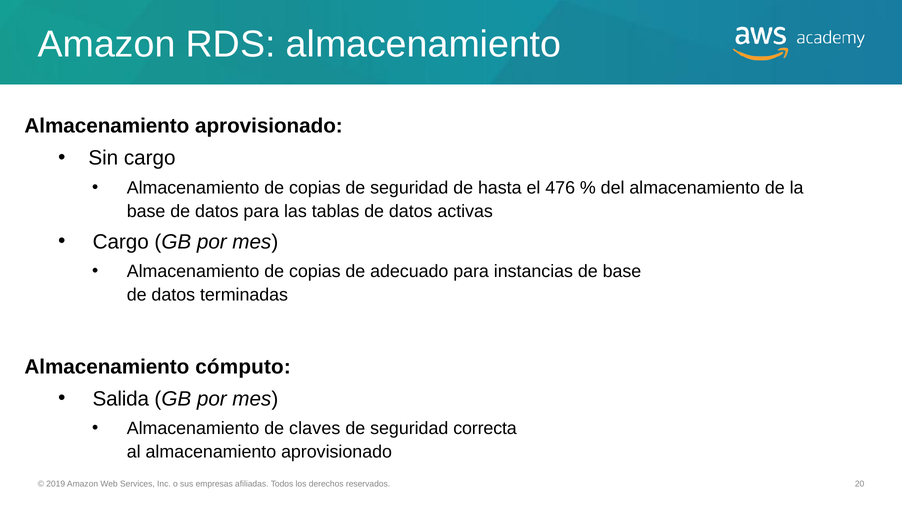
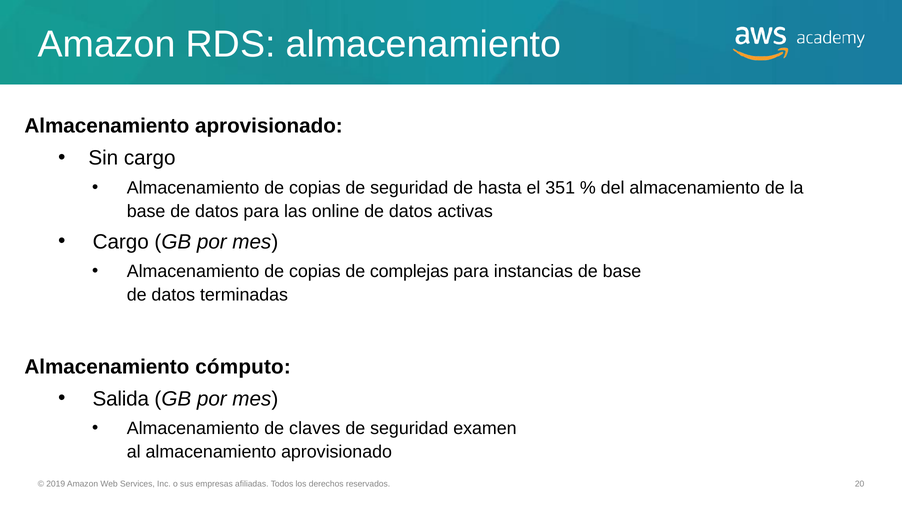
476: 476 -> 351 (560, 188)
tablas: tablas -> online (336, 211)
adecuado: adecuado -> complejas (409, 272)
correcta: correcta -> examen (485, 429)
